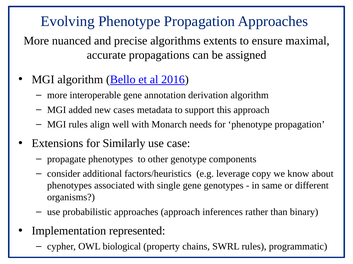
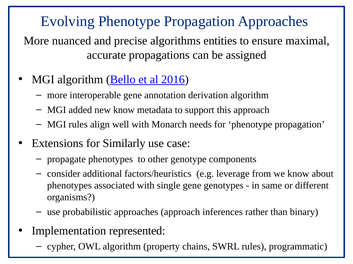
extents: extents -> entities (220, 41)
new cases: cases -> know (124, 110)
copy: copy -> from (262, 174)
OWL biological: biological -> algorithm (122, 247)
